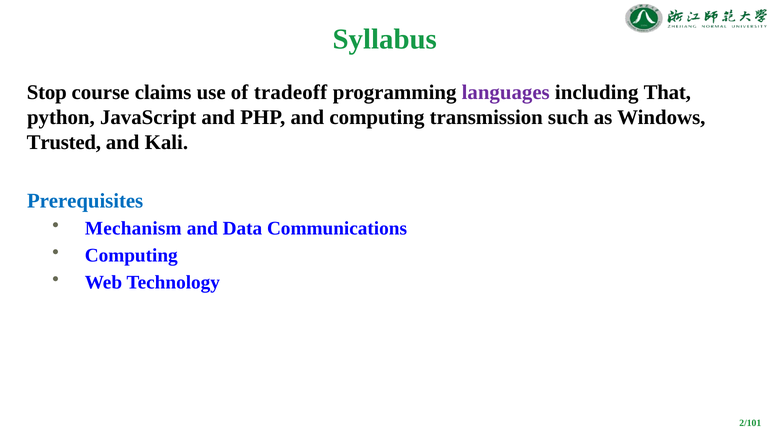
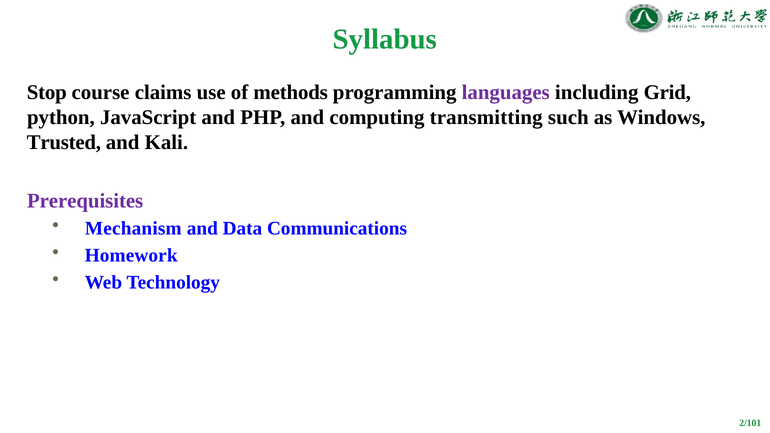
tradeoff: tradeoff -> methods (291, 92)
That: That -> Grid (667, 92)
transmission: transmission -> transmitting (486, 117)
Prerequisites colour: blue -> purple (85, 201)
Computing: Computing -> Homework (131, 256)
